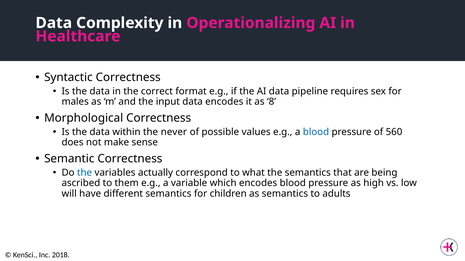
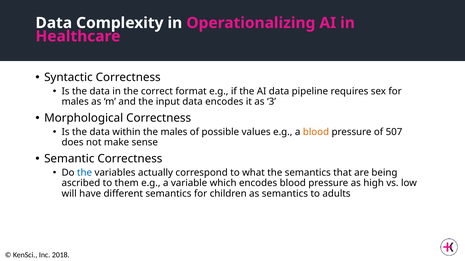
8: 8 -> 3 (271, 102)
the never: never -> males (174, 132)
blood colour: blue -> orange (316, 132)
560: 560 -> 507 (394, 132)
